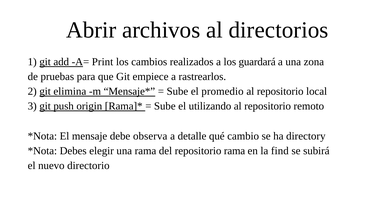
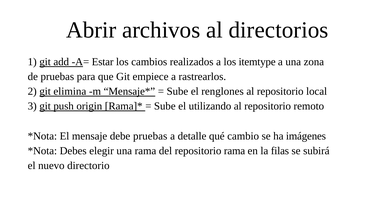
Print: Print -> Estar (103, 62)
guardará: guardará -> itemtype (257, 62)
promedio: promedio -> renglones (223, 91)
debe observa: observa -> pruebas (150, 136)
directory: directory -> imágenes (306, 136)
find: find -> filas (280, 151)
